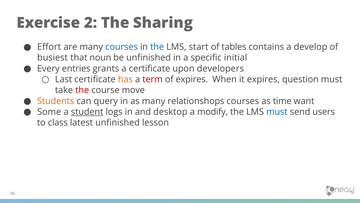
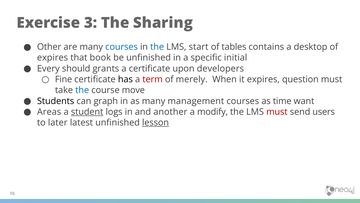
2: 2 -> 3 (91, 23)
Effort: Effort -> Other (49, 47)
develop: develop -> desktop (311, 47)
busiest: busiest -> expires (53, 58)
noun: noun -> book (100, 58)
entries: entries -> should (76, 68)
Last: Last -> Fine (64, 79)
has colour: orange -> black (125, 79)
of expires: expires -> merely (192, 79)
the colour: red -> blue (82, 90)
Students colour: orange -> black (56, 101)
query: query -> graph (106, 101)
relationshops: relationshops -> management (196, 101)
Some: Some -> Areas (49, 112)
desktop: desktop -> another (170, 112)
must colour: blue -> red (277, 112)
class: class -> later (58, 122)
lesson underline: none -> present (155, 122)
